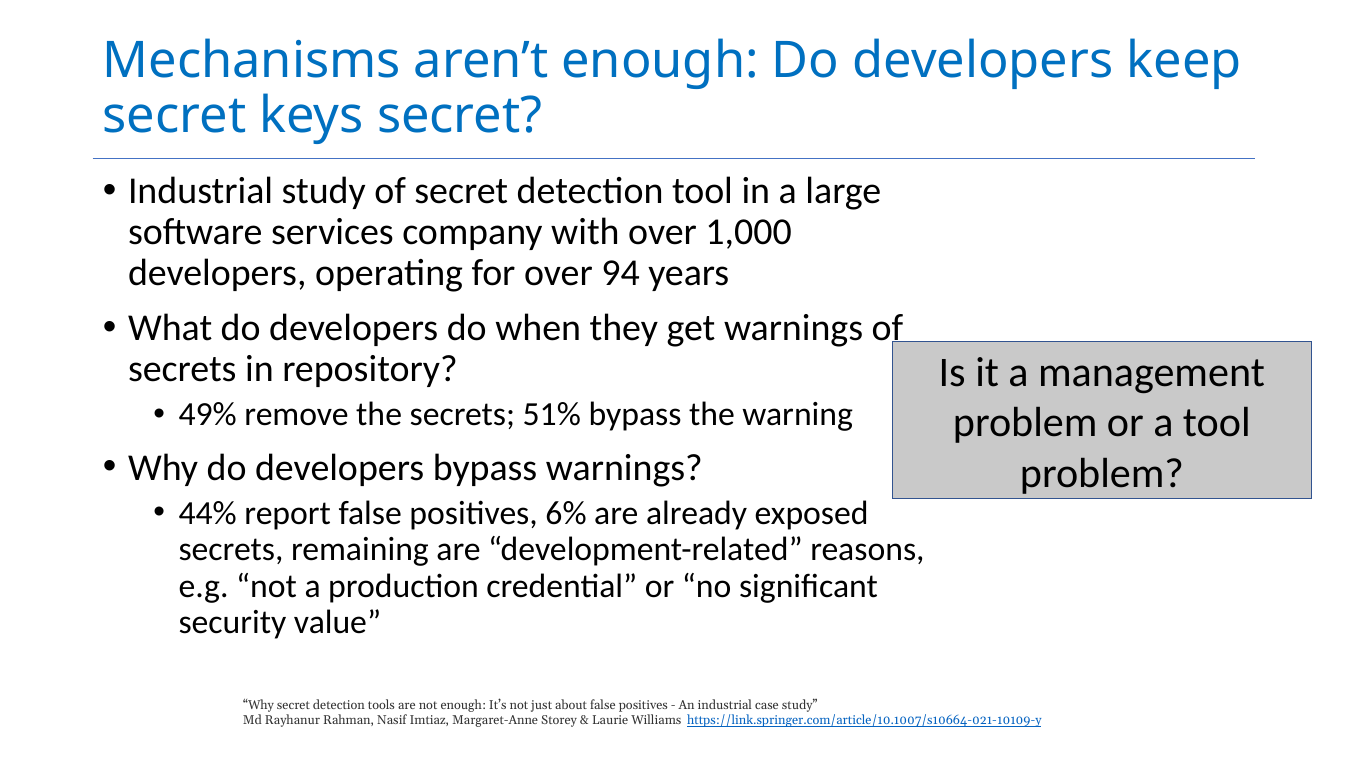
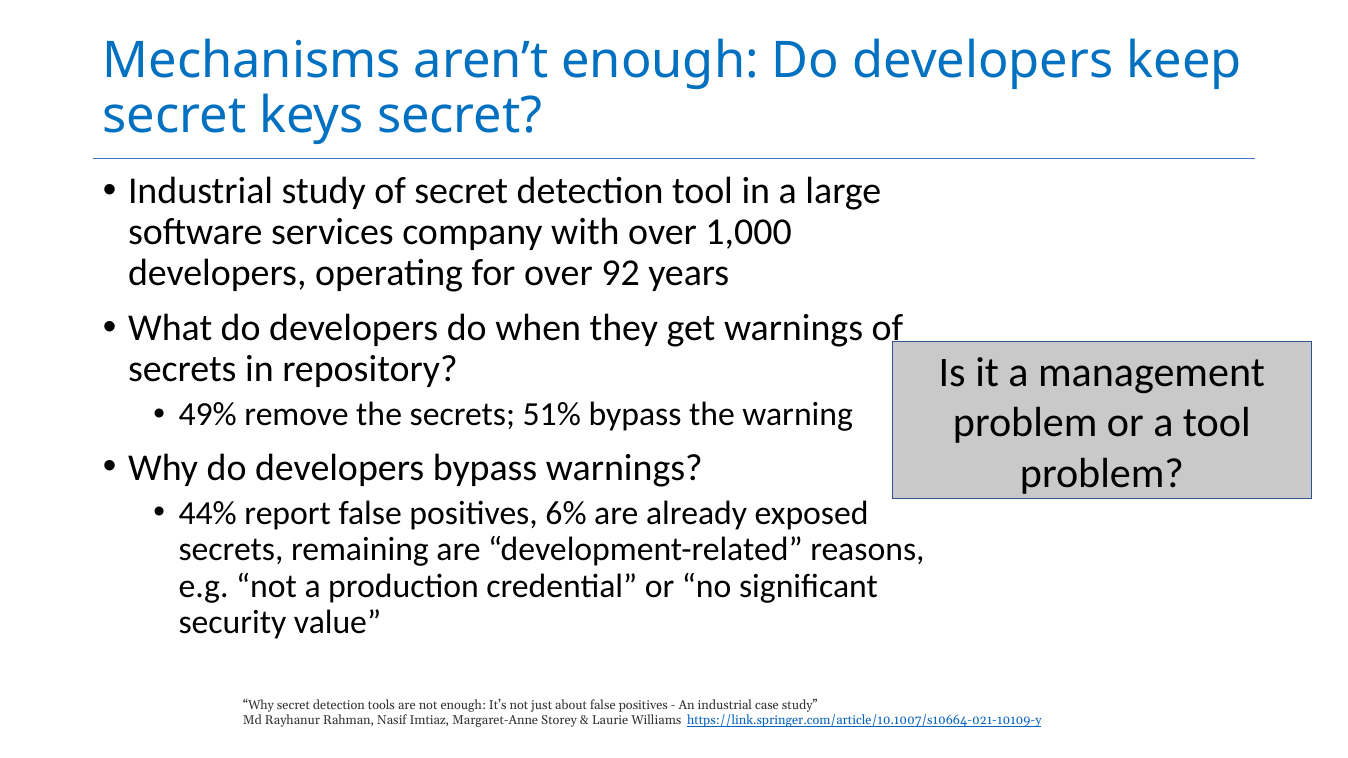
94: 94 -> 92 (621, 273)
